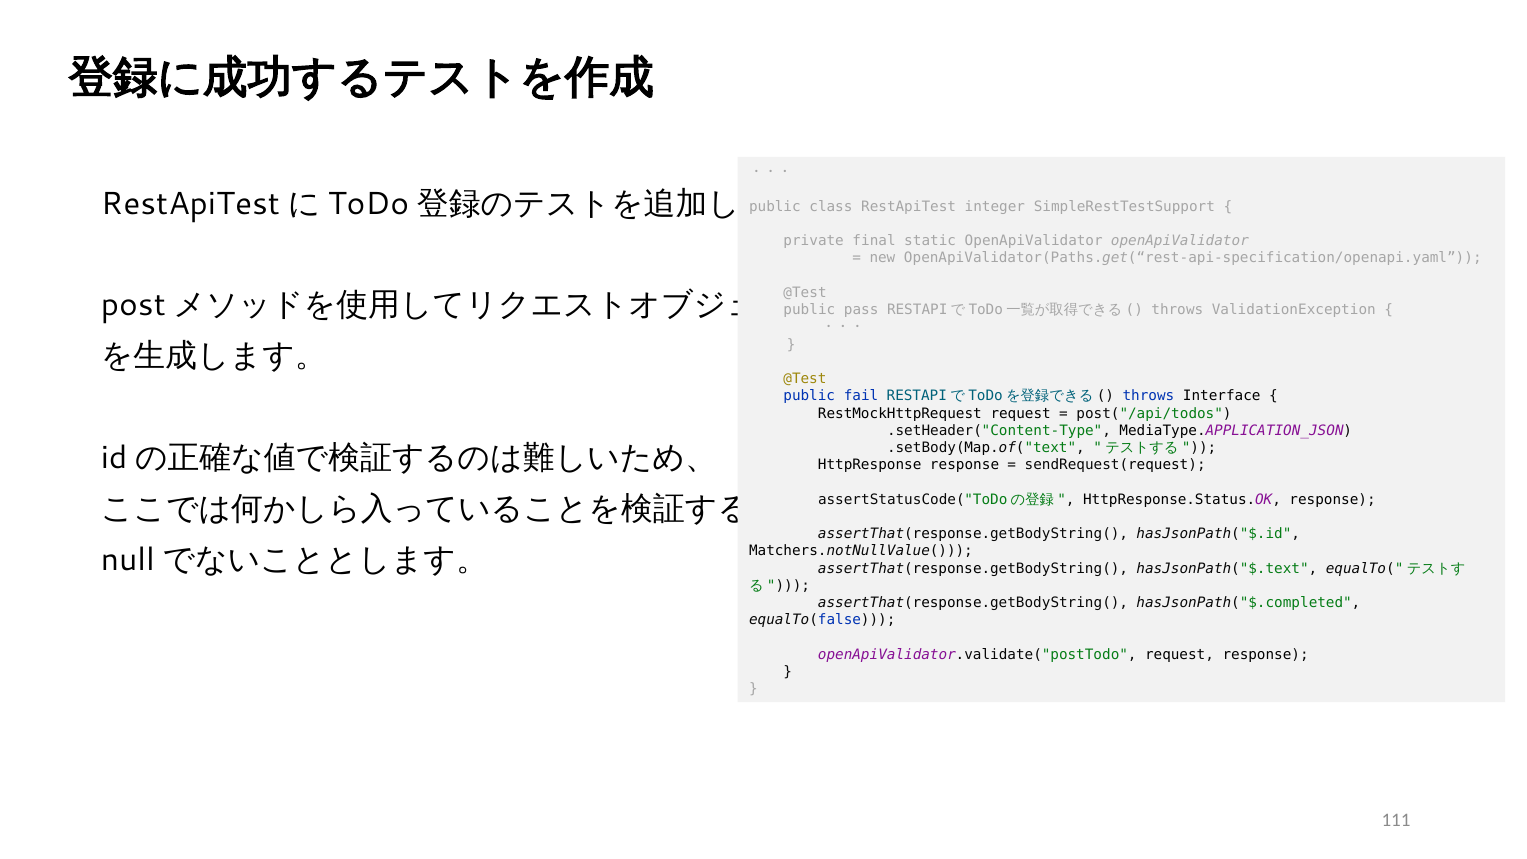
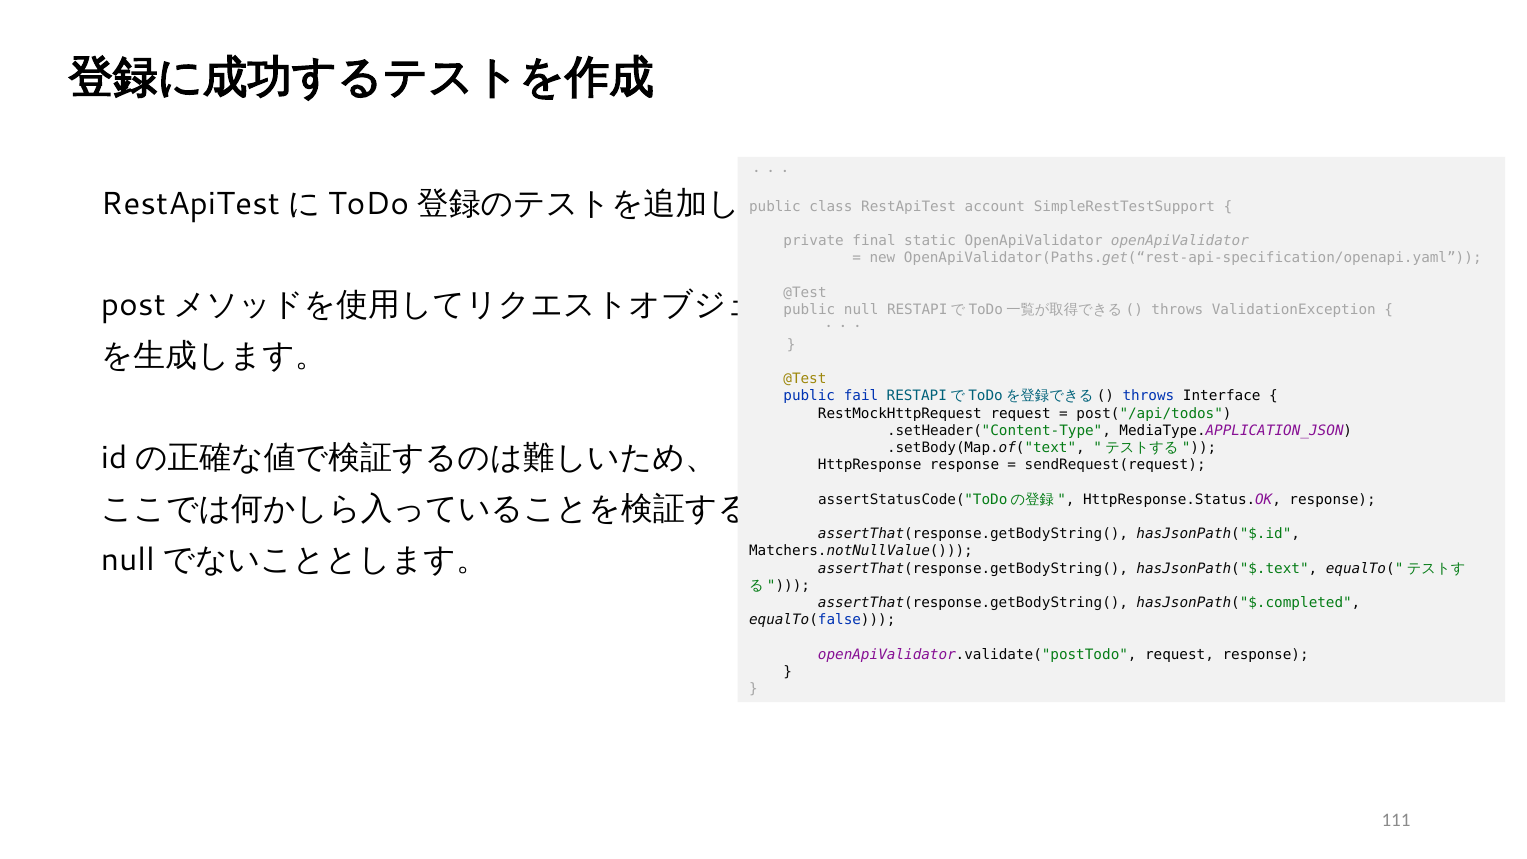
integer: integer -> account (995, 207)
pass: pass -> null (861, 310)
